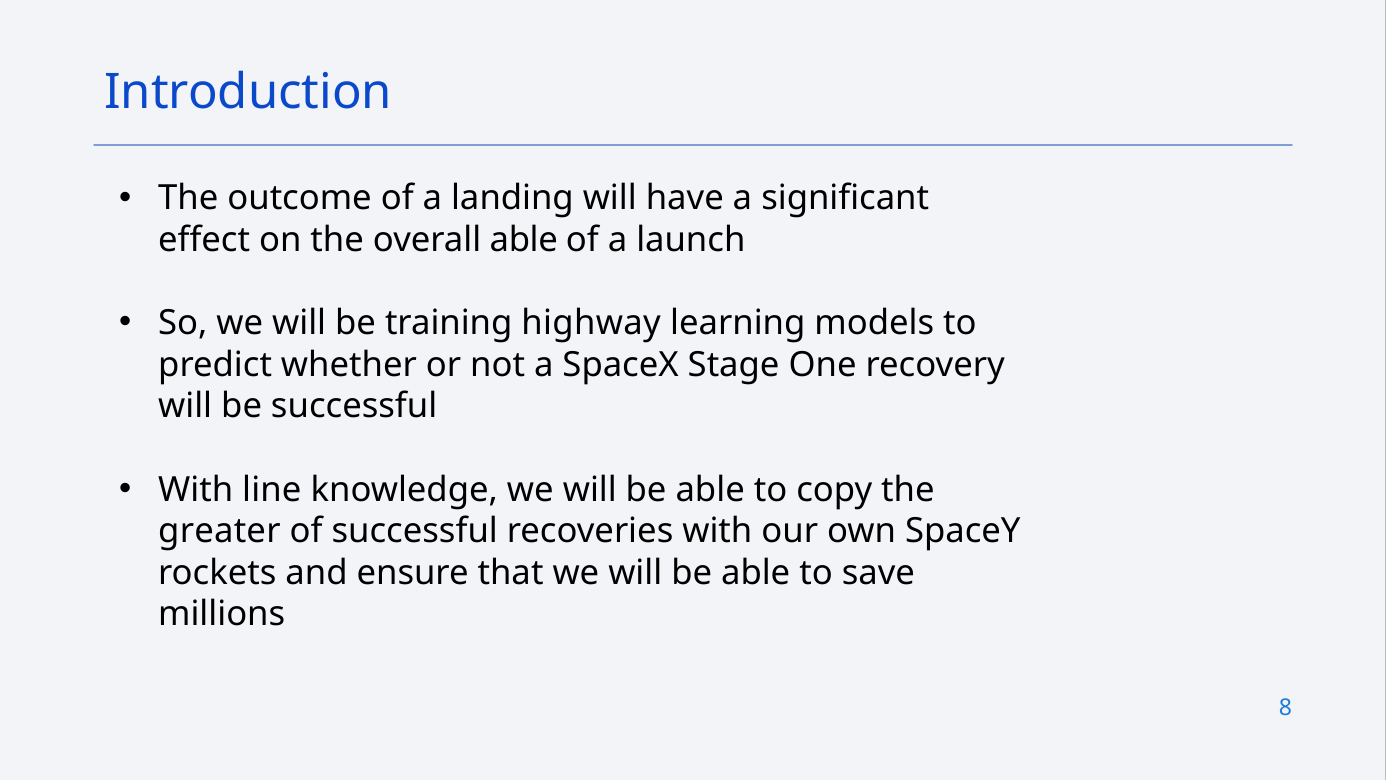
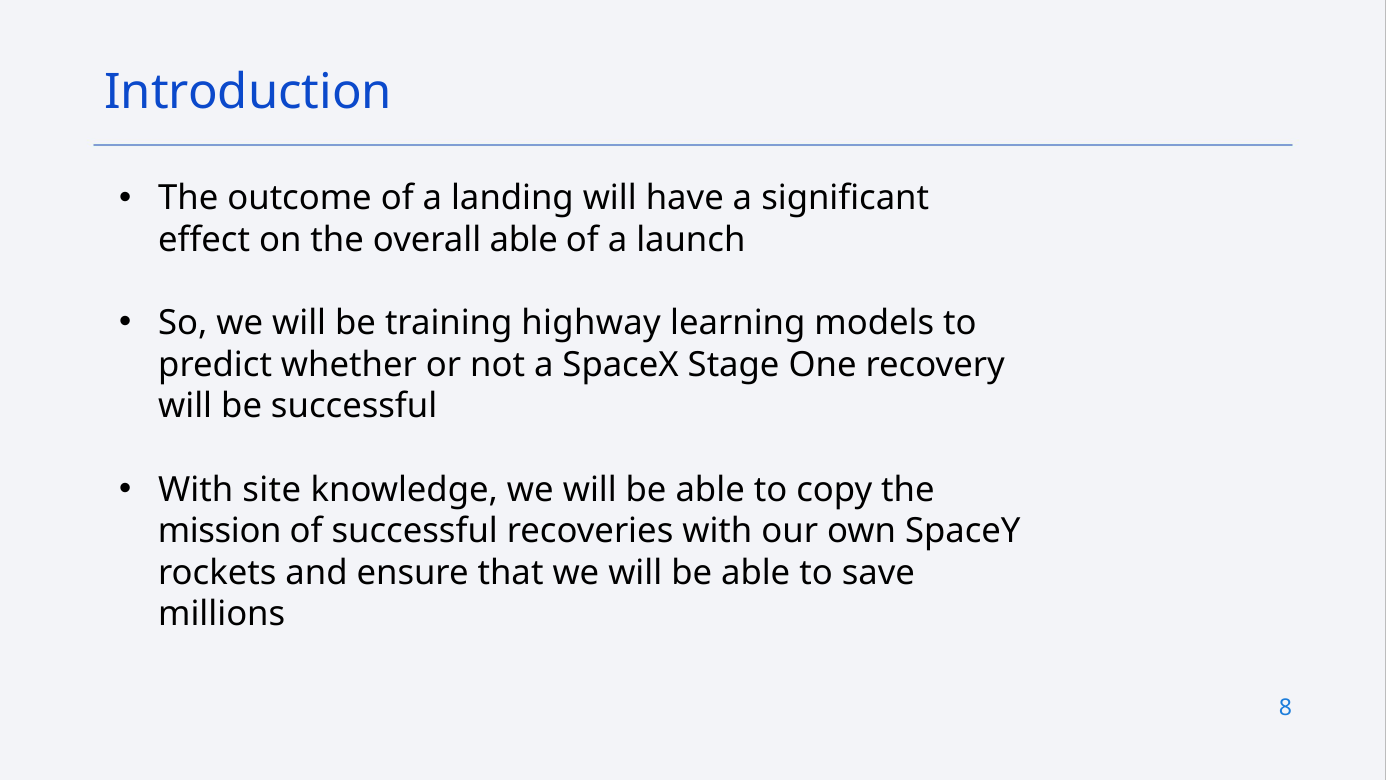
line: line -> site (272, 489)
greater: greater -> mission (220, 531)
